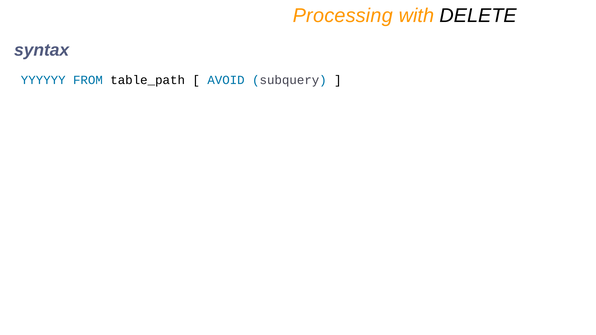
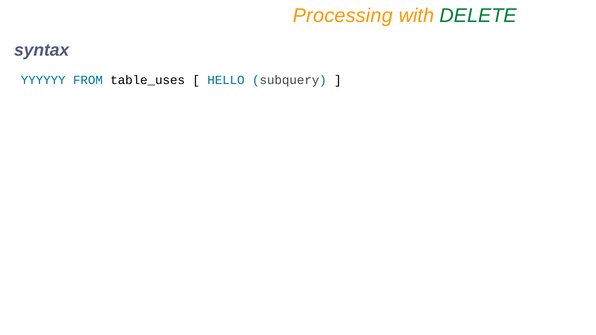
DELETE colour: black -> green (478, 16)
table_path: table_path -> table_uses (148, 80)
AVOID: AVOID -> HELLO (226, 80)
